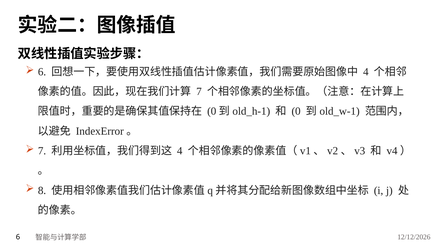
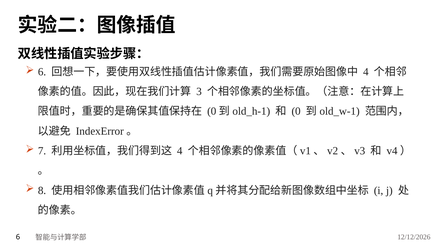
7: 7 -> 3 (199, 91)
